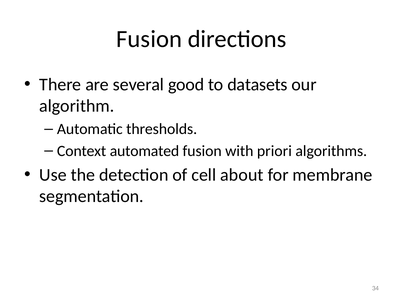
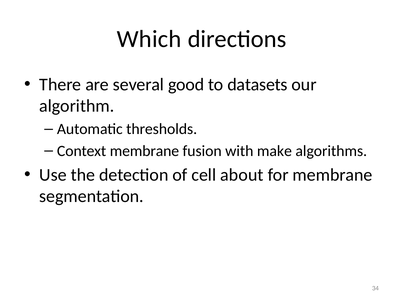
Fusion: Fusion -> Which (149, 39)
Context automated: automated -> membrane (144, 151)
priori: priori -> make (274, 151)
